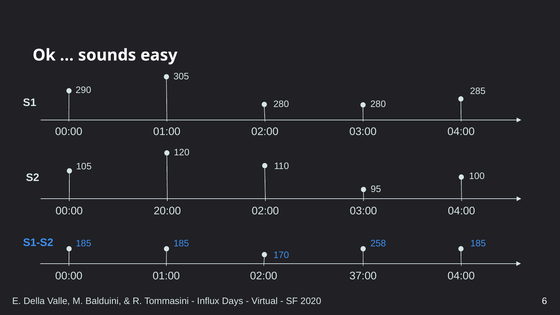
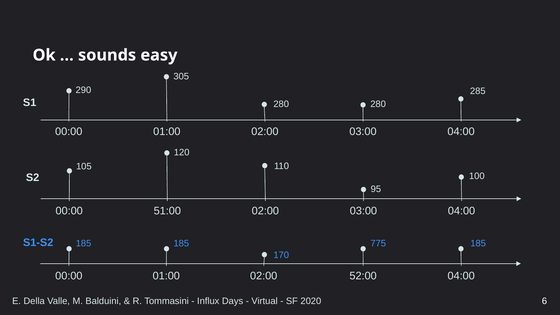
20:00: 20:00 -> 51:00 (167, 211)
258: 258 -> 775 (378, 243)
37:00: 37:00 -> 52:00 (363, 276)
